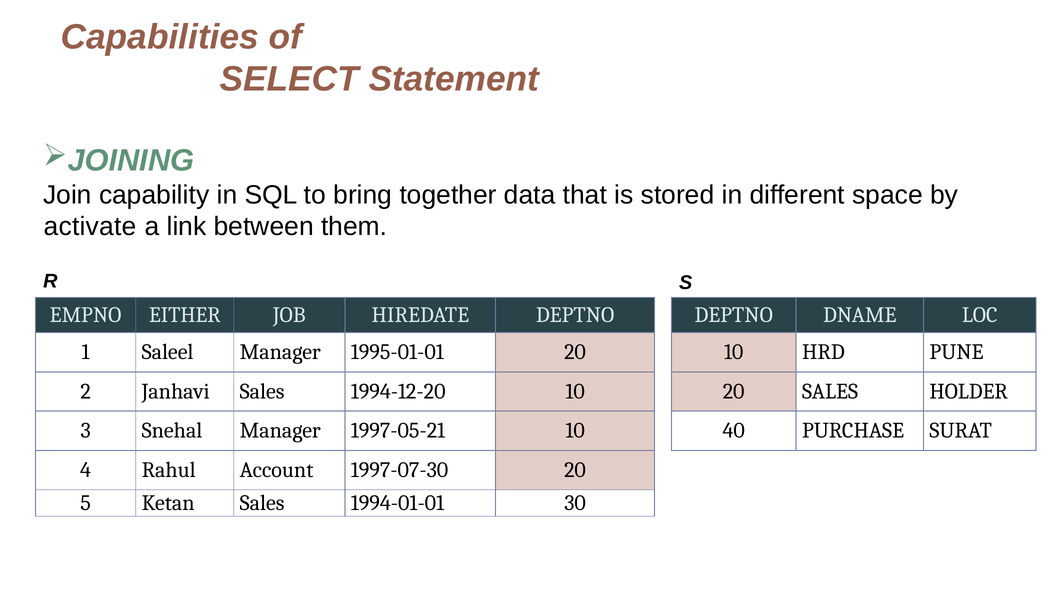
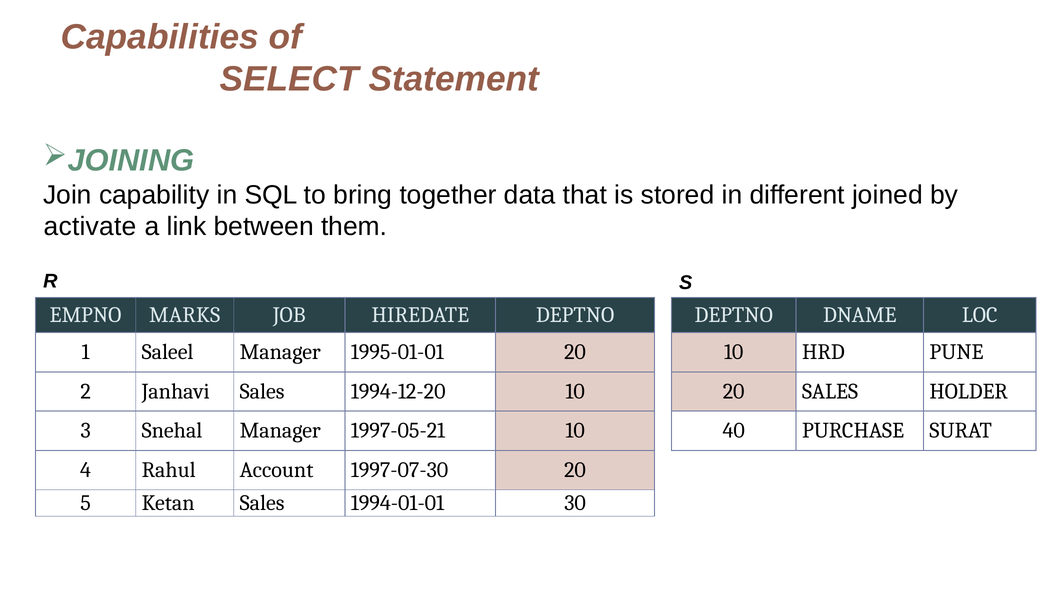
space: space -> joined (887, 195)
EITHER: EITHER -> MARKS (185, 315)
